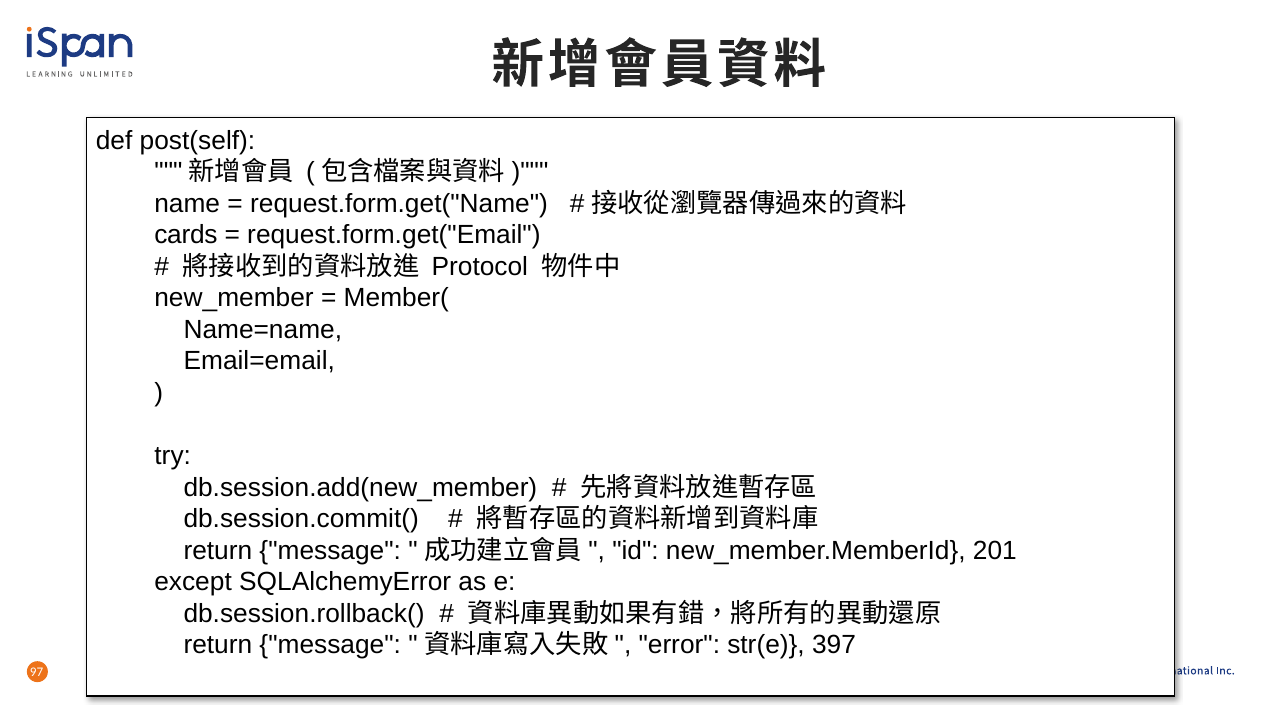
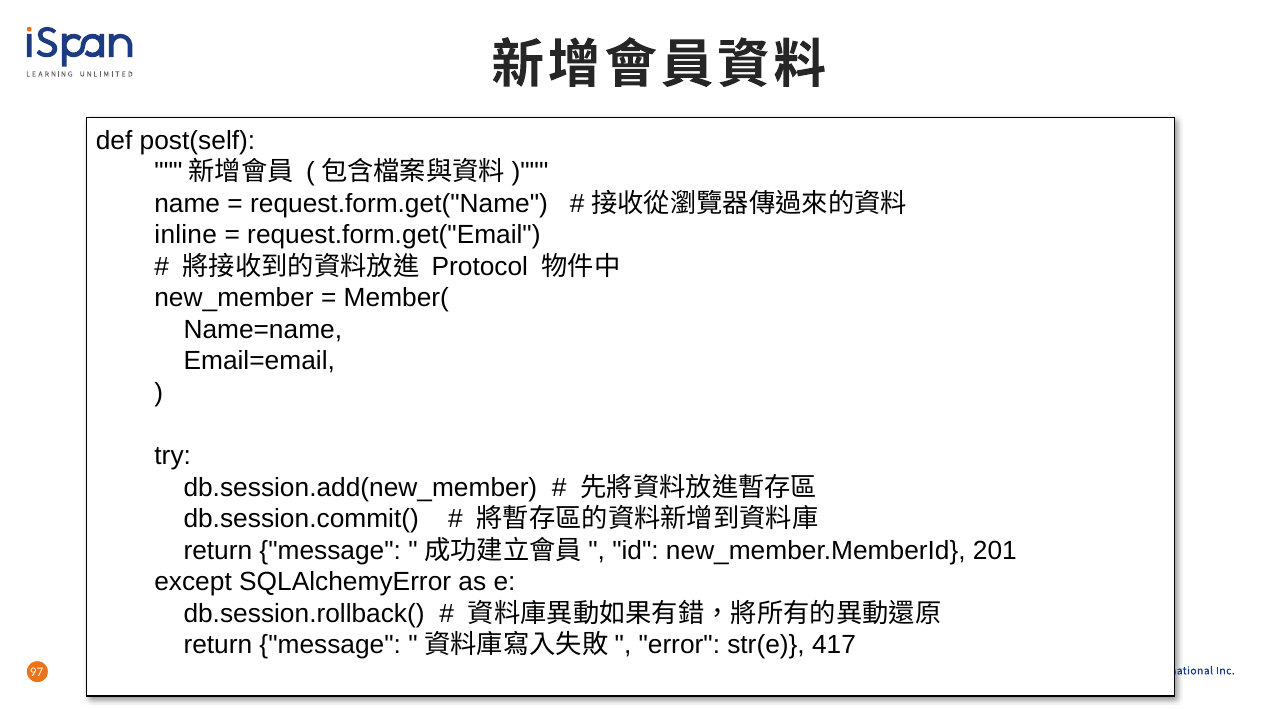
cards: cards -> inline (186, 235)
397: 397 -> 417 (834, 645)
